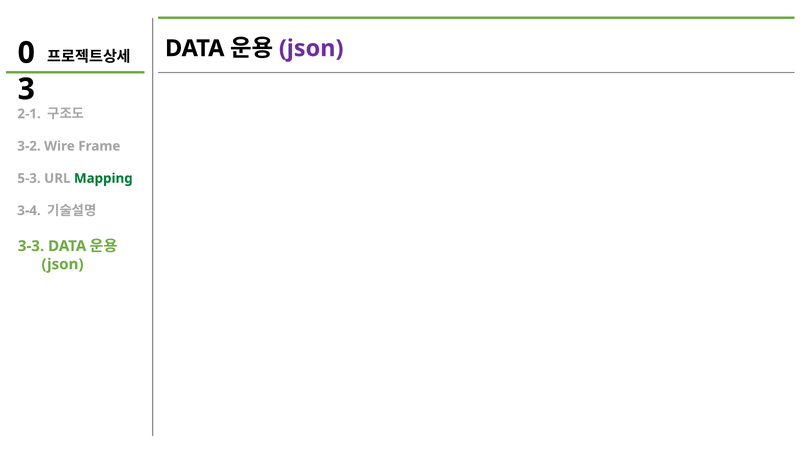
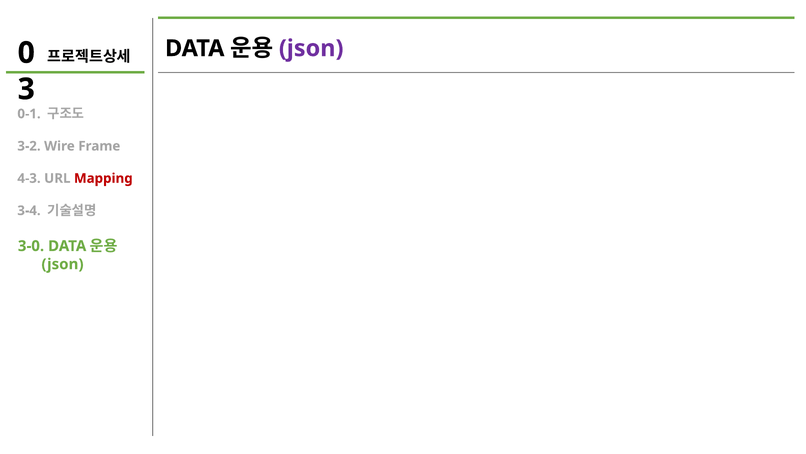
2-1: 2-1 -> 0-1 (29, 114)
5-3: 5-3 -> 4-3 (29, 178)
Mapping colour: green -> red (103, 178)
3-3: 3-3 -> 3-0 (31, 246)
